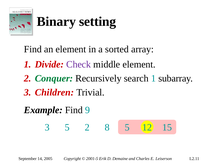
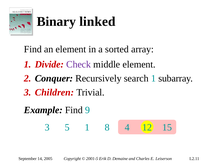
setting: setting -> linked (97, 21)
Conquer colour: green -> black (54, 78)
5 2: 2 -> 1 (87, 127)
8 5: 5 -> 4 (127, 127)
